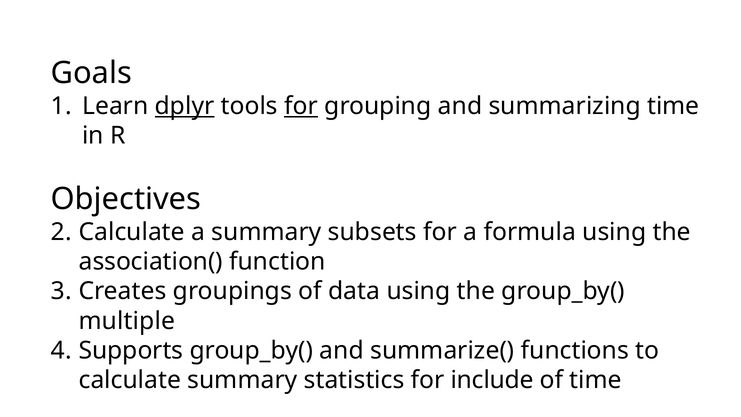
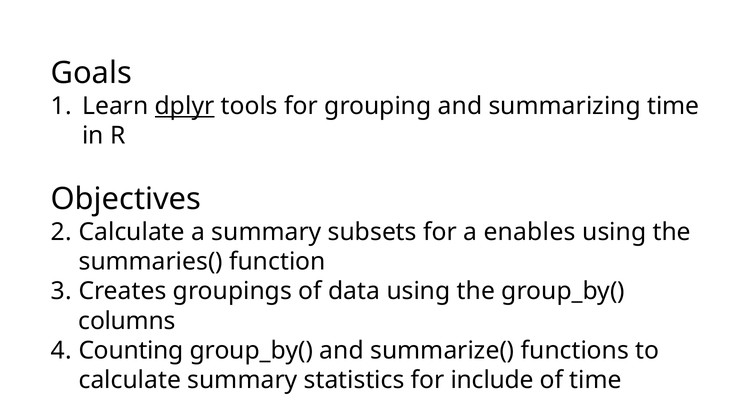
for underline: present -> none (301, 106)
formula: formula -> enables (530, 232)
association(: association( -> summaries( (151, 261)
multiple: multiple -> columns (127, 321)
Supports: Supports -> Counting (131, 350)
